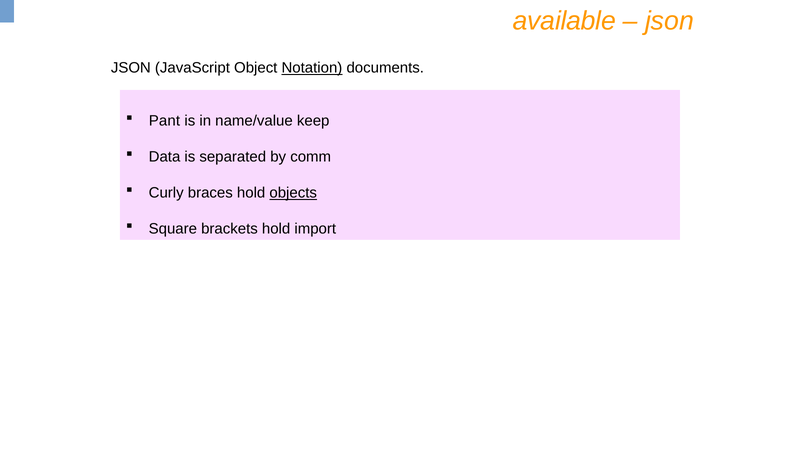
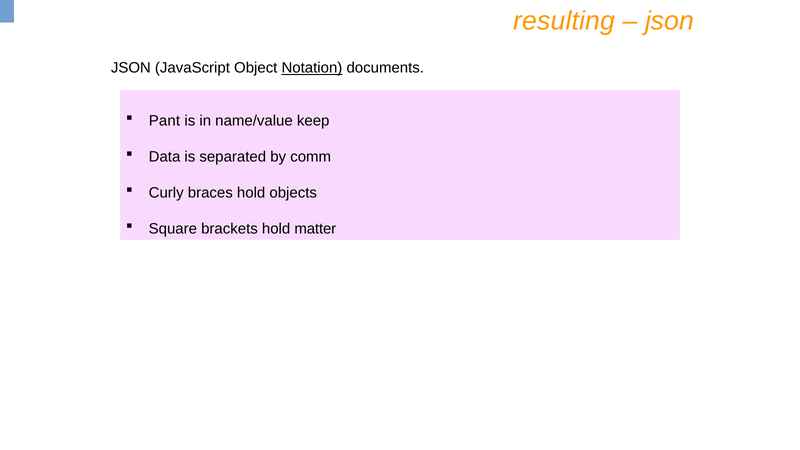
available: available -> resulting (564, 21)
objects underline: present -> none (293, 193)
import: import -> matter (315, 229)
